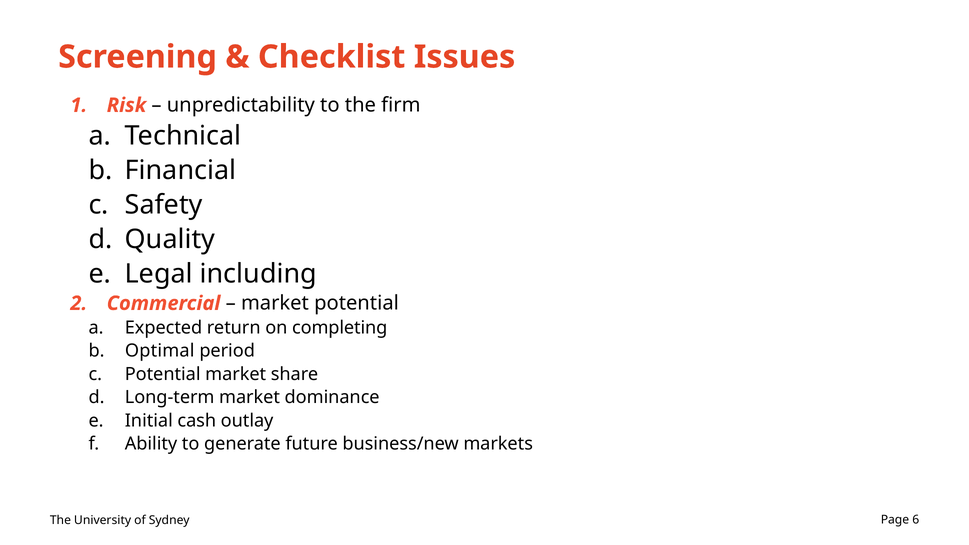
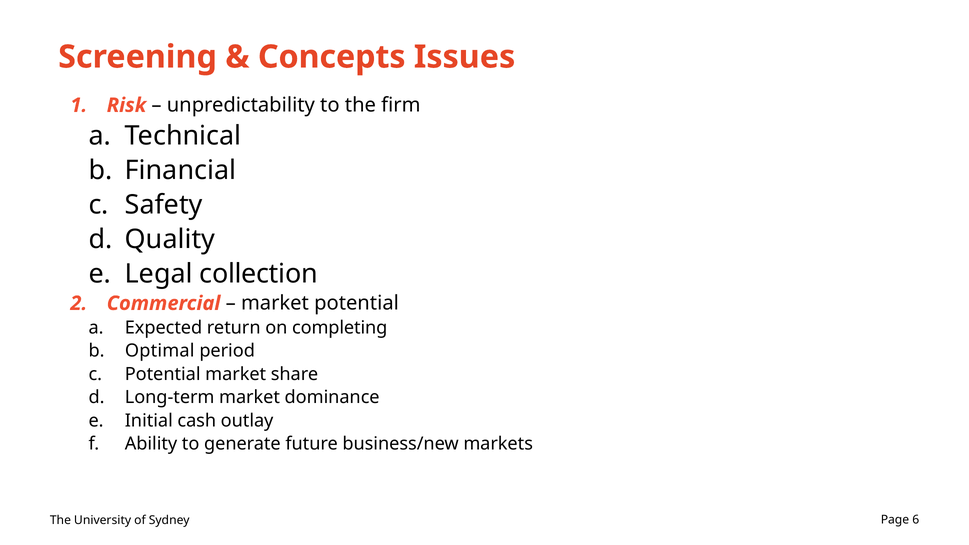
Checklist: Checklist -> Concepts (332, 57)
including: including -> collection (259, 274)
